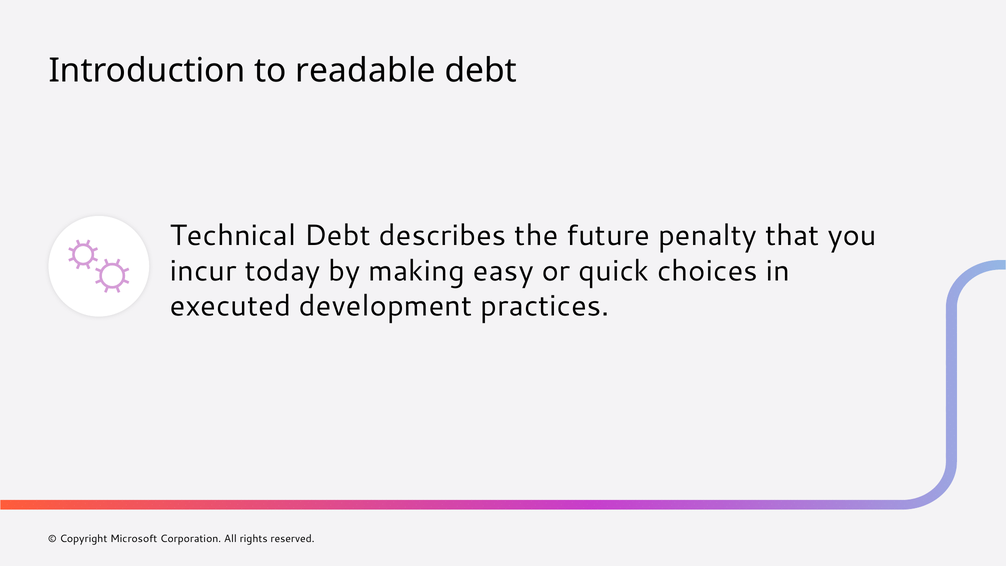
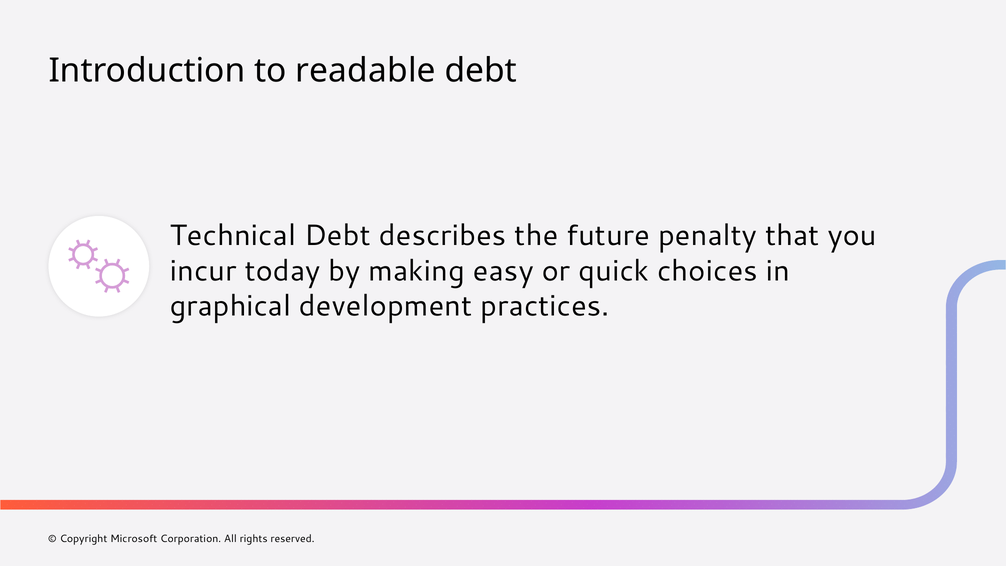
executed: executed -> graphical (230, 306)
